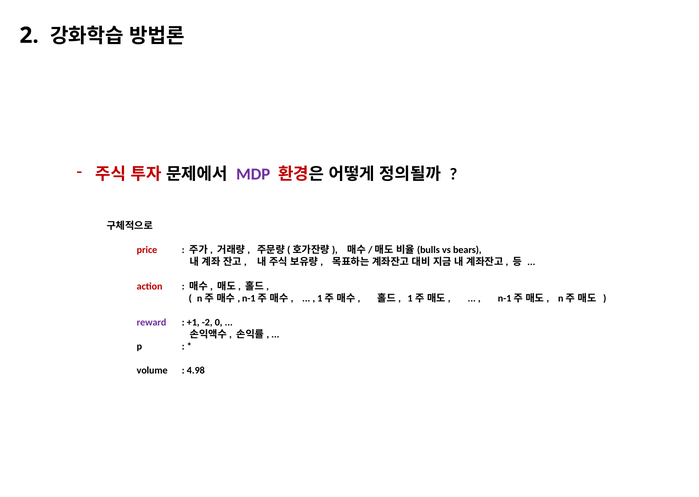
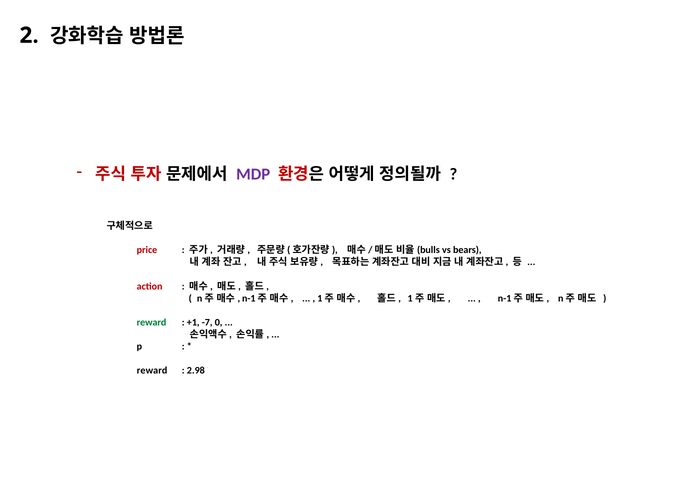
reward colour: purple -> green (152, 323)
-2: -2 -> -7 (207, 323)
volume: volume -> reward (152, 371)
4.98: 4.98 -> 2.98 (196, 371)
